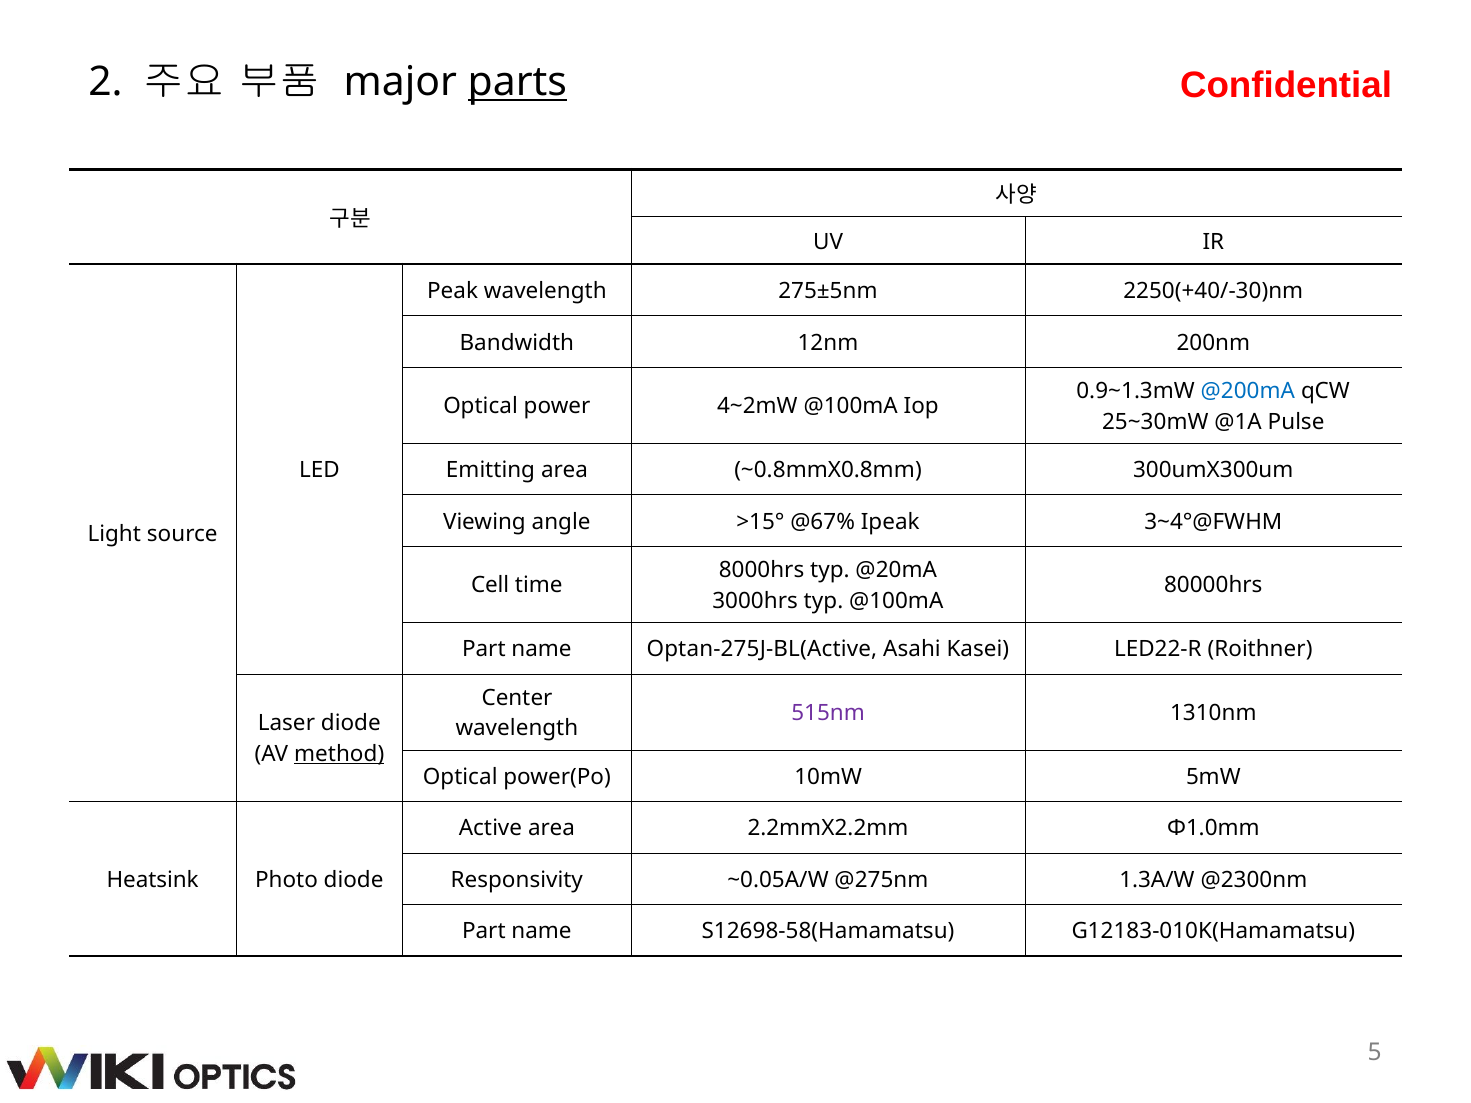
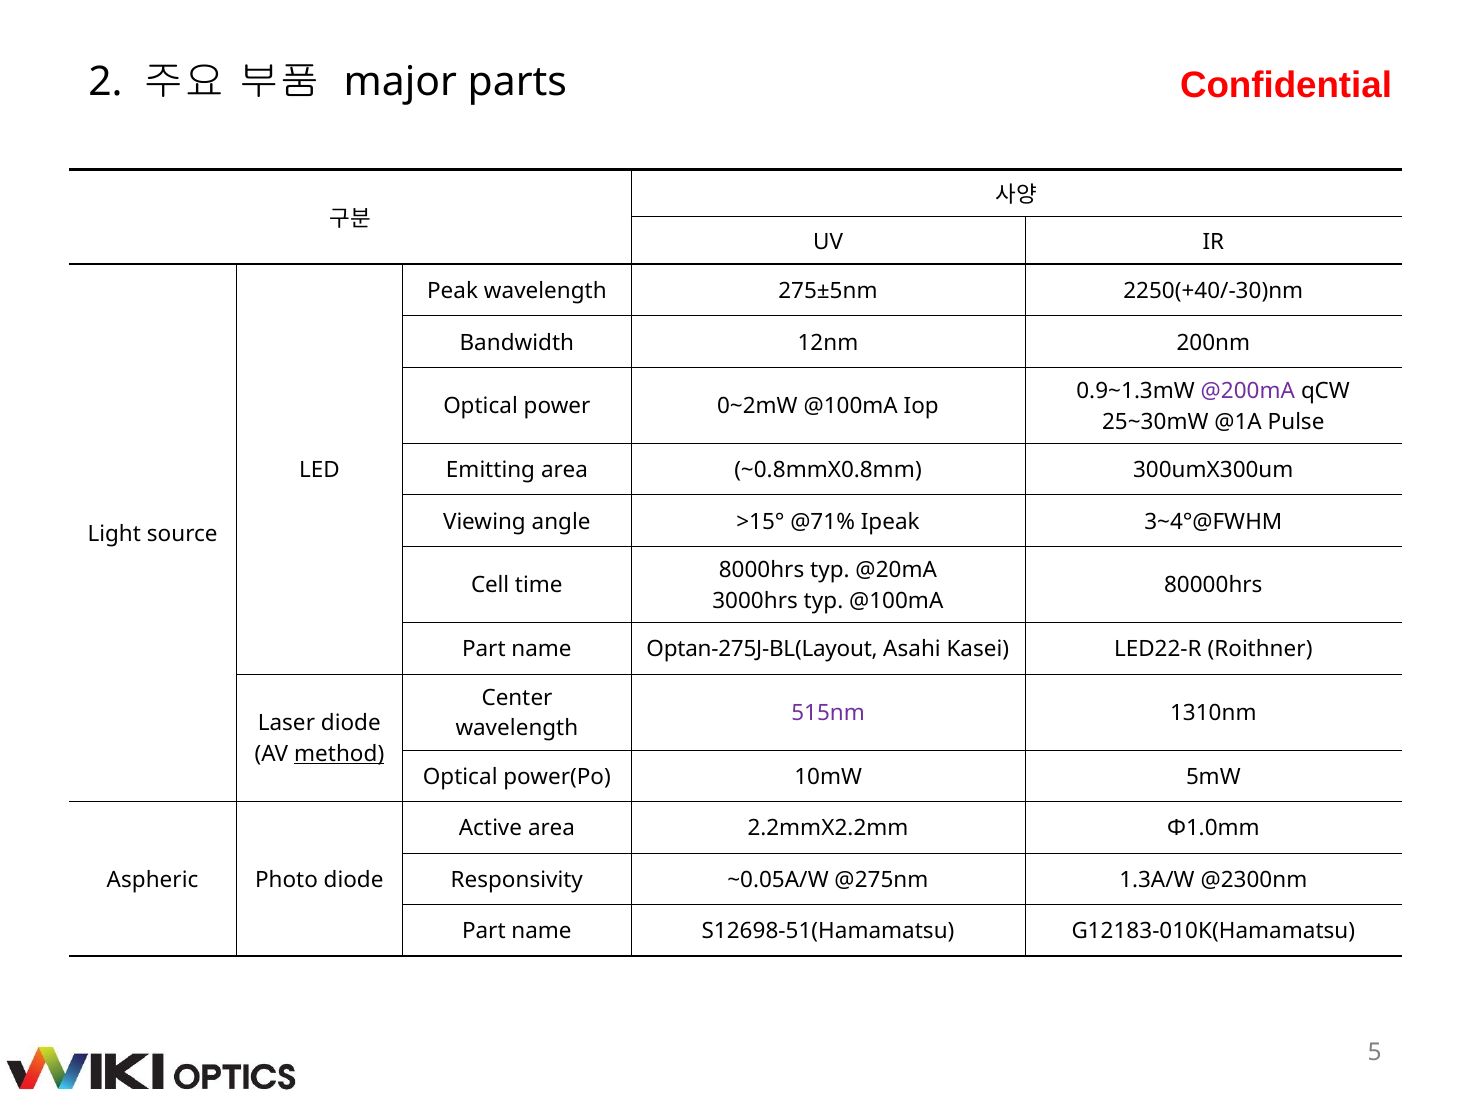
parts underline: present -> none (517, 82)
@200mA colour: blue -> purple (1248, 391)
4~2mW: 4~2mW -> 0~2mW (757, 406)
@67%: @67% -> @71% (823, 522)
Optan-275J-BL(Active: Optan-275J-BL(Active -> Optan-275J-BL(Layout (762, 649)
Heatsink: Heatsink -> Aspheric (153, 880)
S12698-58(Hamamatsu: S12698-58(Hamamatsu -> S12698-51(Hamamatsu (828, 932)
